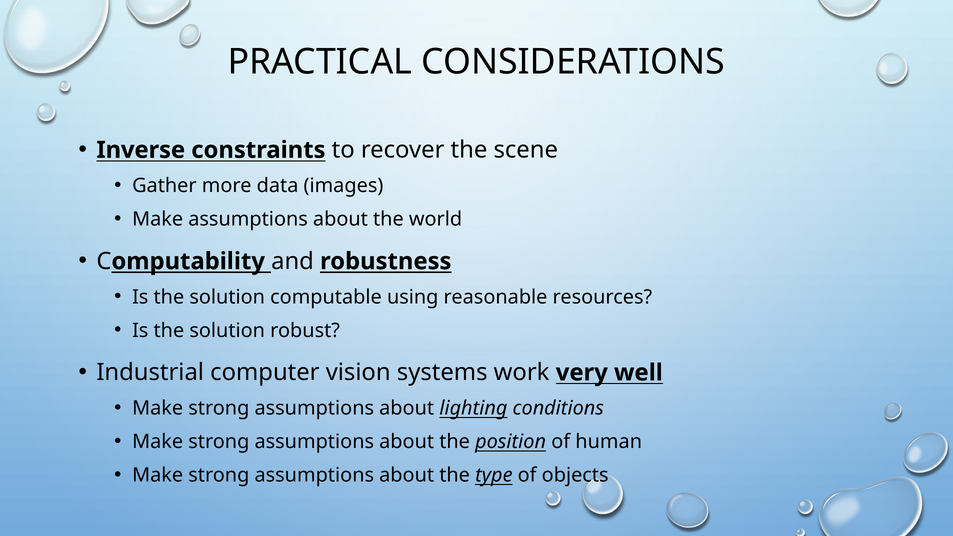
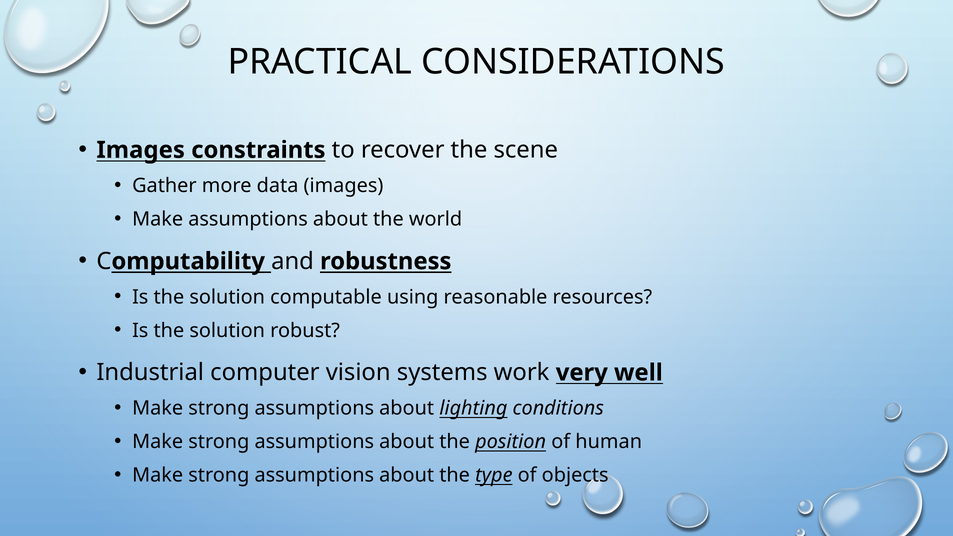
Inverse: Inverse -> Images (141, 150)
